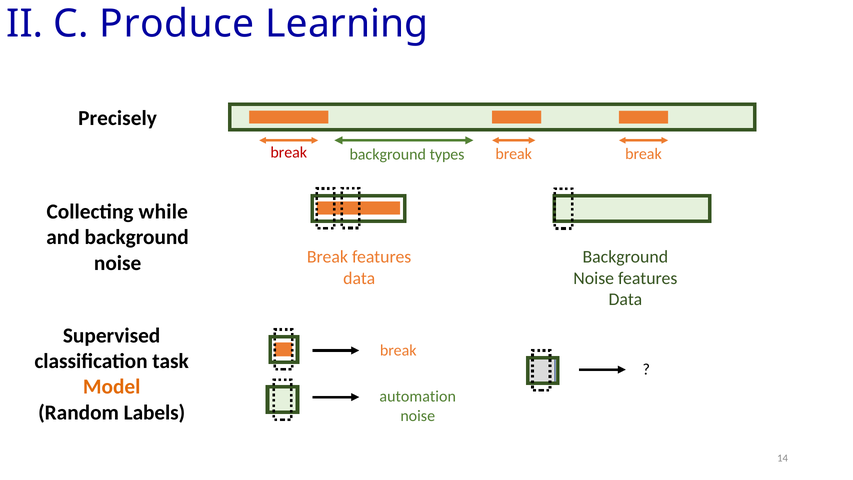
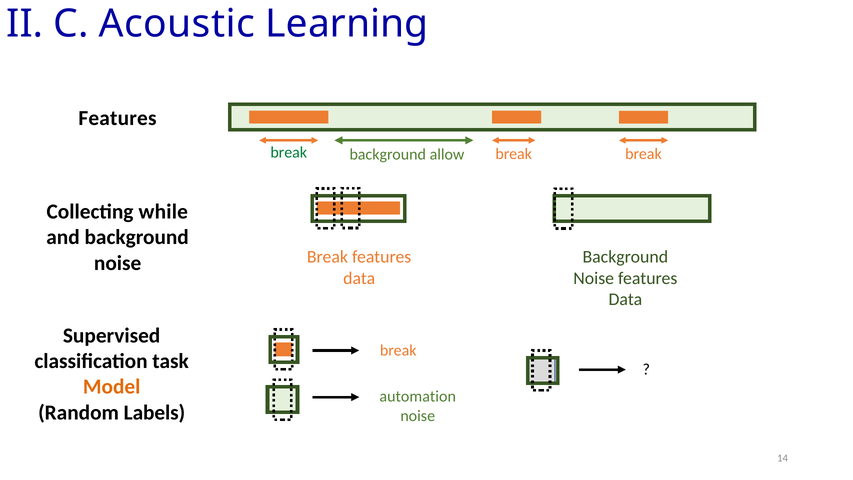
Produce: Produce -> Acoustic (177, 24)
Precisely: Precisely -> Features (117, 118)
break colour: red -> green (289, 152)
types: types -> allow (447, 155)
